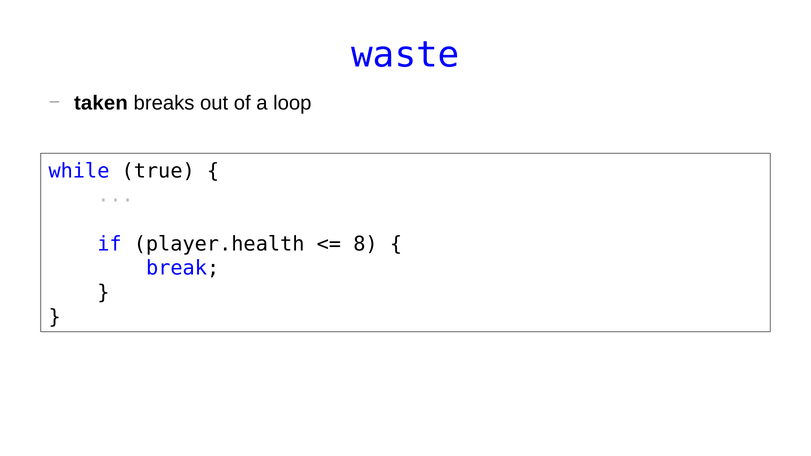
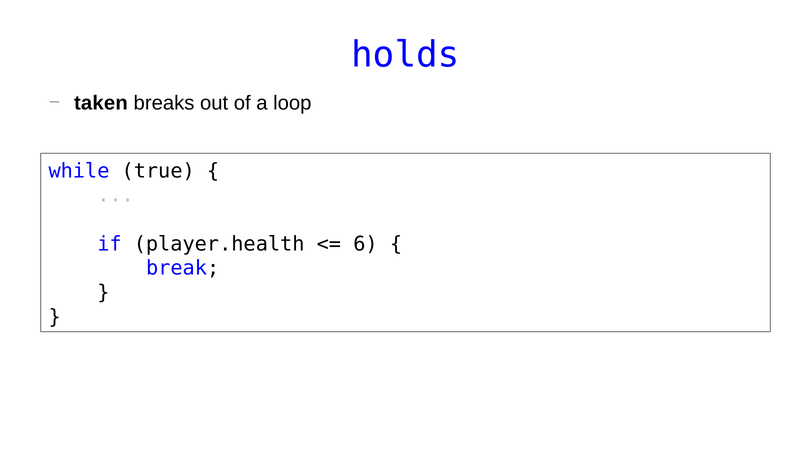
waste: waste -> holds (405, 55)
8: 8 -> 6 (365, 244)
